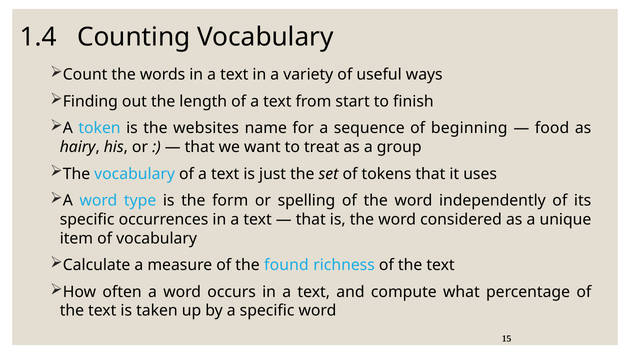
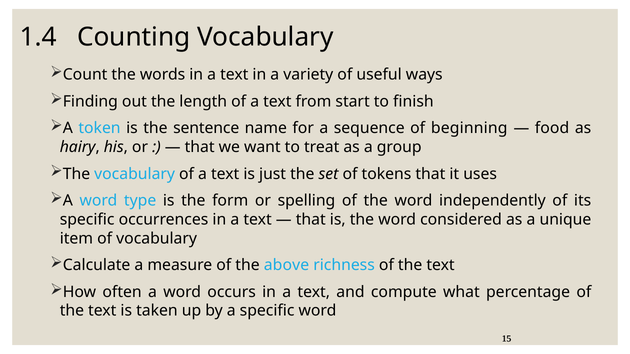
websites: websites -> sentence (206, 128)
found: found -> above (286, 265)
